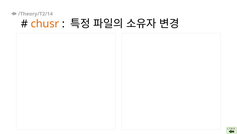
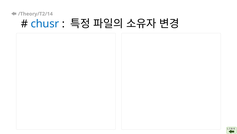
chusr colour: orange -> blue (45, 24)
